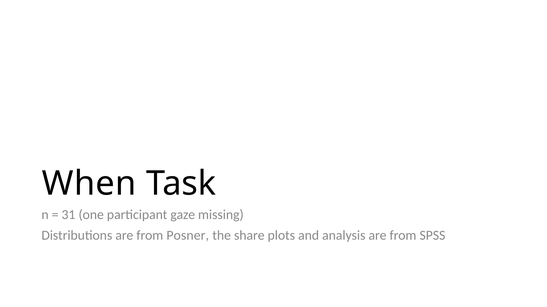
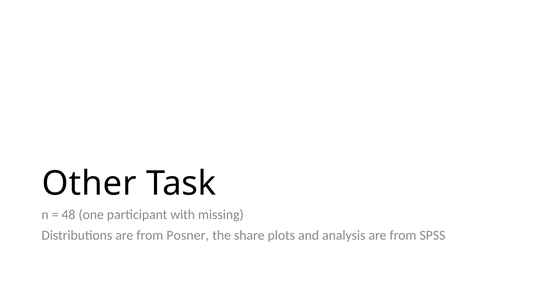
When: When -> Other (89, 184)
31: 31 -> 48 (68, 215)
gaze: gaze -> with (183, 215)
